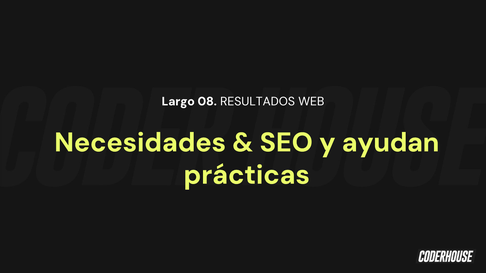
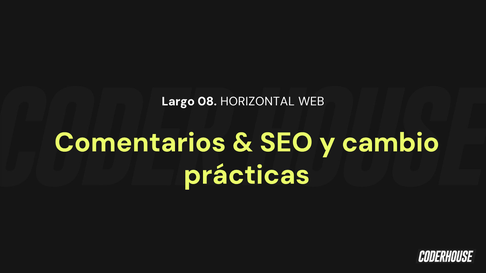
RESULTADOS: RESULTADOS -> HORIZONTAL (257, 101)
Necesidades: Necesidades -> Comentarios (140, 143)
ayudan: ayudan -> cambio (391, 143)
